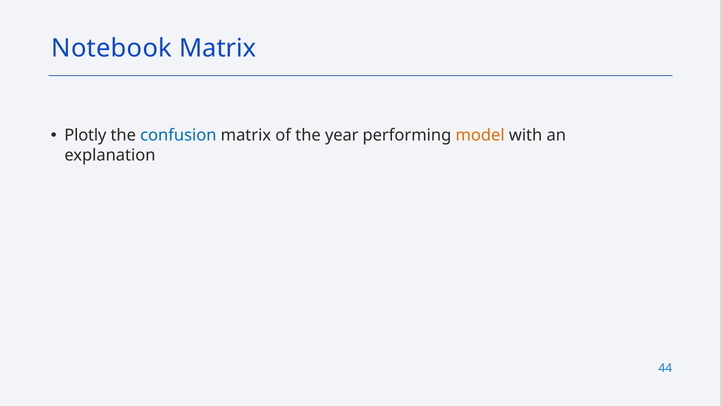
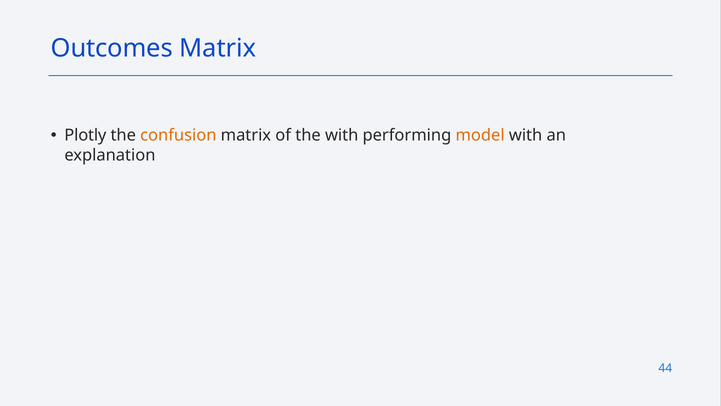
Notebook: Notebook -> Outcomes (112, 48)
confusion colour: blue -> orange (178, 135)
the year: year -> with (342, 135)
